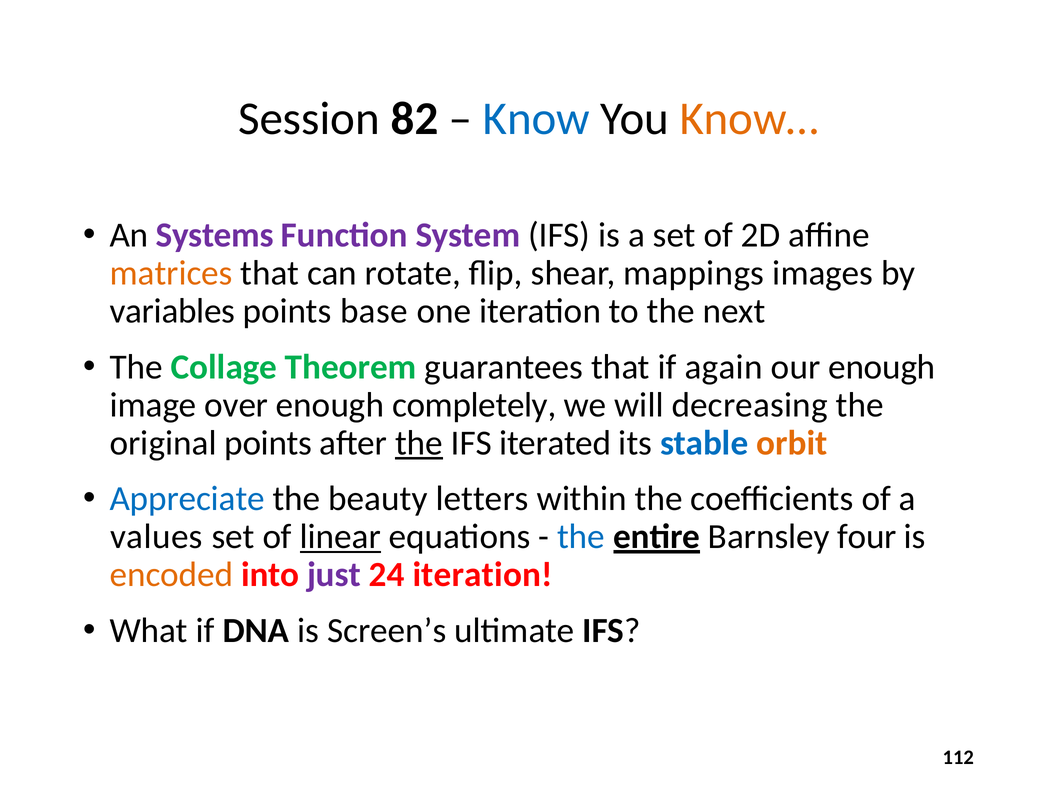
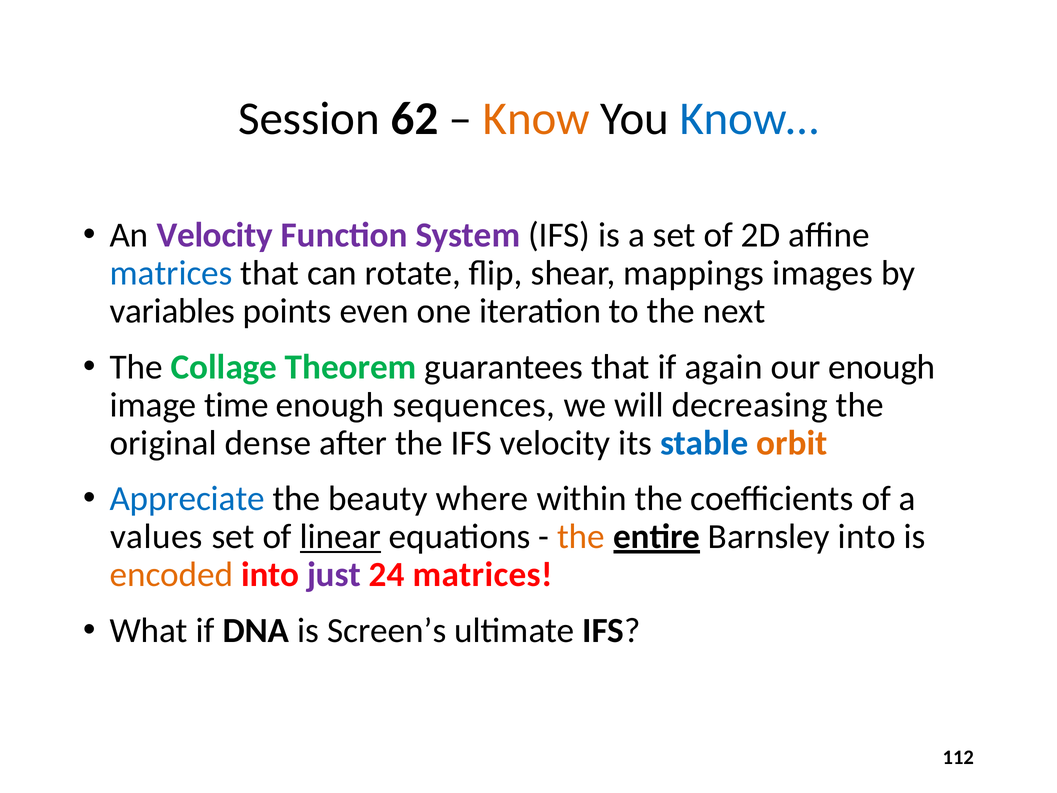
82: 82 -> 62 (415, 118)
Know colour: blue -> orange (536, 118)
Know… colour: orange -> blue (749, 118)
An Systems: Systems -> Velocity (215, 235)
matrices colour: orange -> blue (171, 273)
base: base -> even (374, 311)
over: over -> time (236, 405)
completely: completely -> sequences (474, 405)
original points: points -> dense (268, 443)
the underline: present -> none (419, 443)
IFS iterated: iterated -> velocity (555, 443)
letters: letters -> where (482, 499)
the colour: blue -> orange (581, 537)
Barnsley four: four -> into (867, 537)
24 iteration: iteration -> matrices (483, 575)
